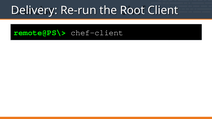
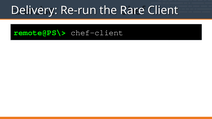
Root: Root -> Rare (132, 10)
